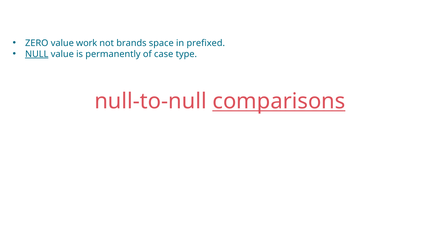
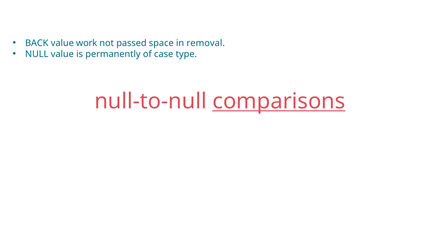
ZERO: ZERO -> BACK (37, 43)
brands: brands -> passed (131, 43)
prefixed: prefixed -> removal (206, 43)
NULL underline: present -> none (37, 54)
